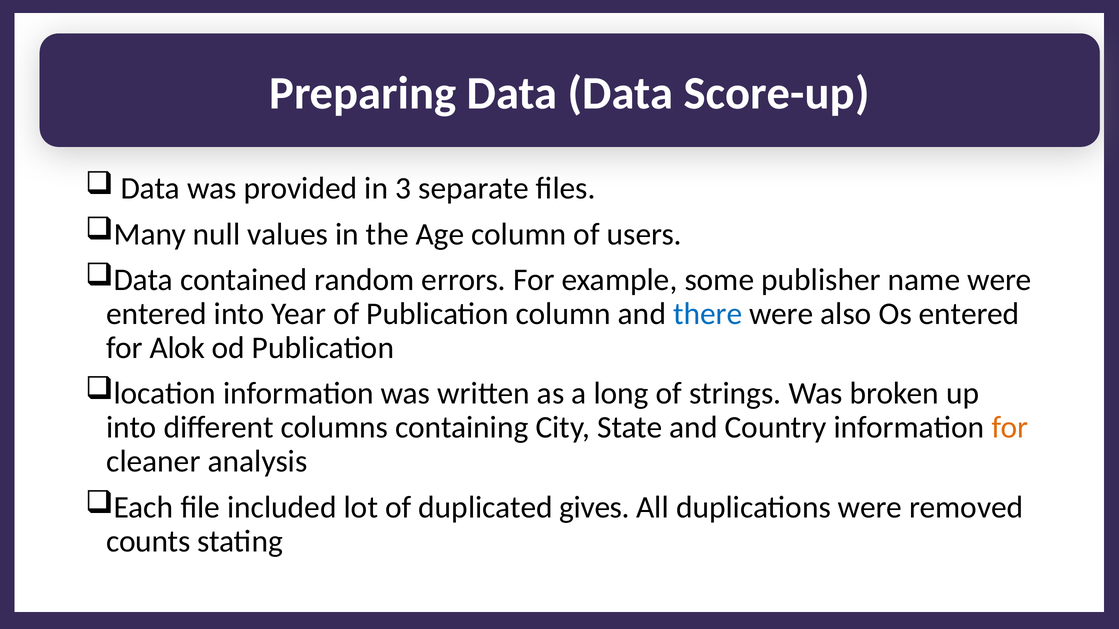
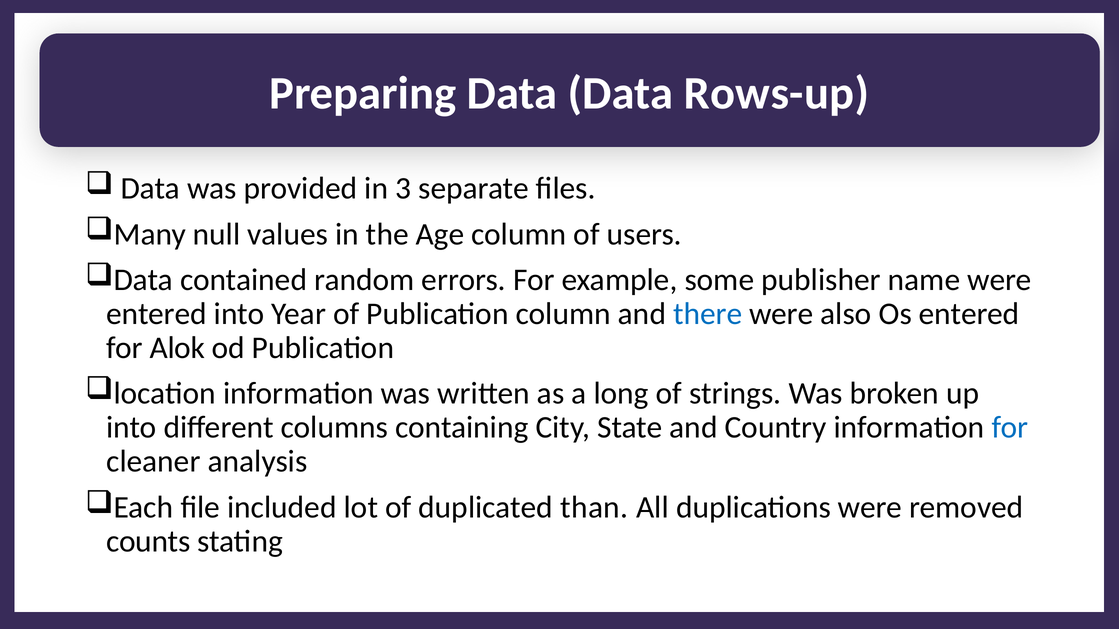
Score-up: Score-up -> Rows-up (776, 93)
for colour: orange -> blue (1010, 428)
gives: gives -> than (594, 507)
